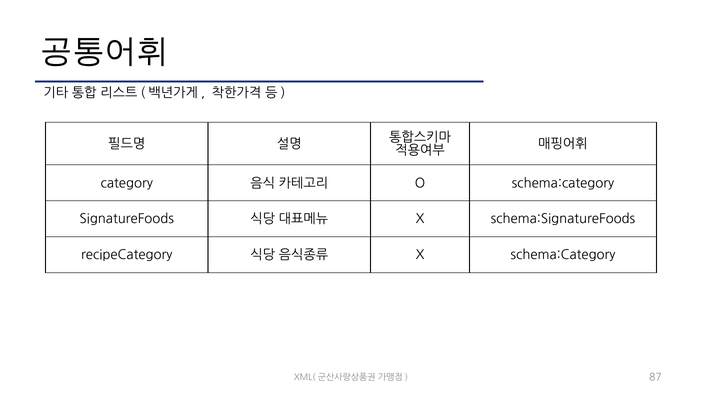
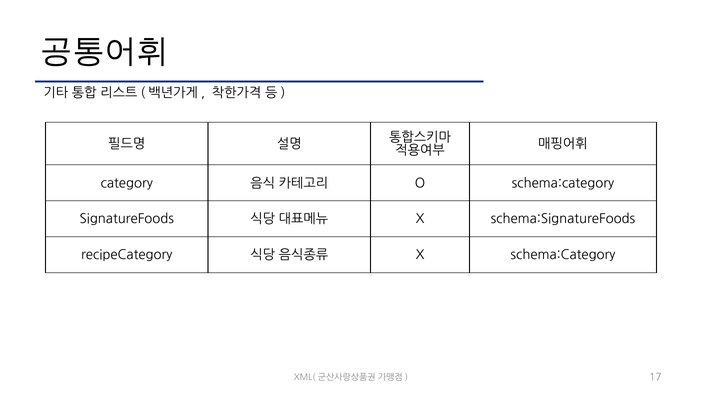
87: 87 -> 17 (655, 377)
